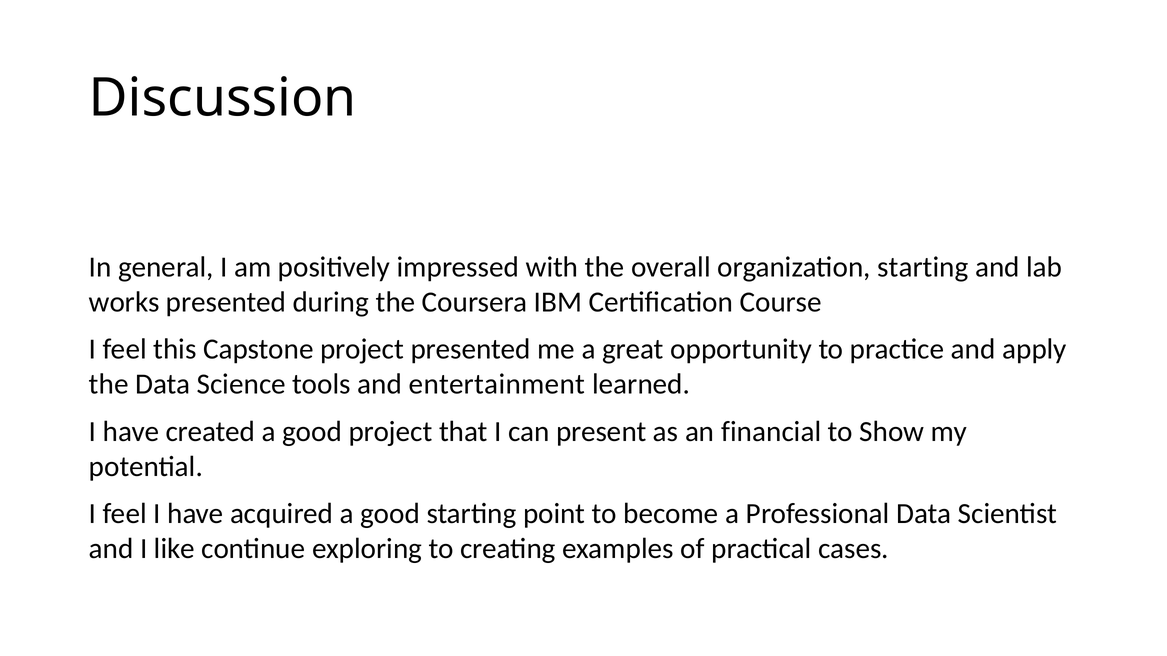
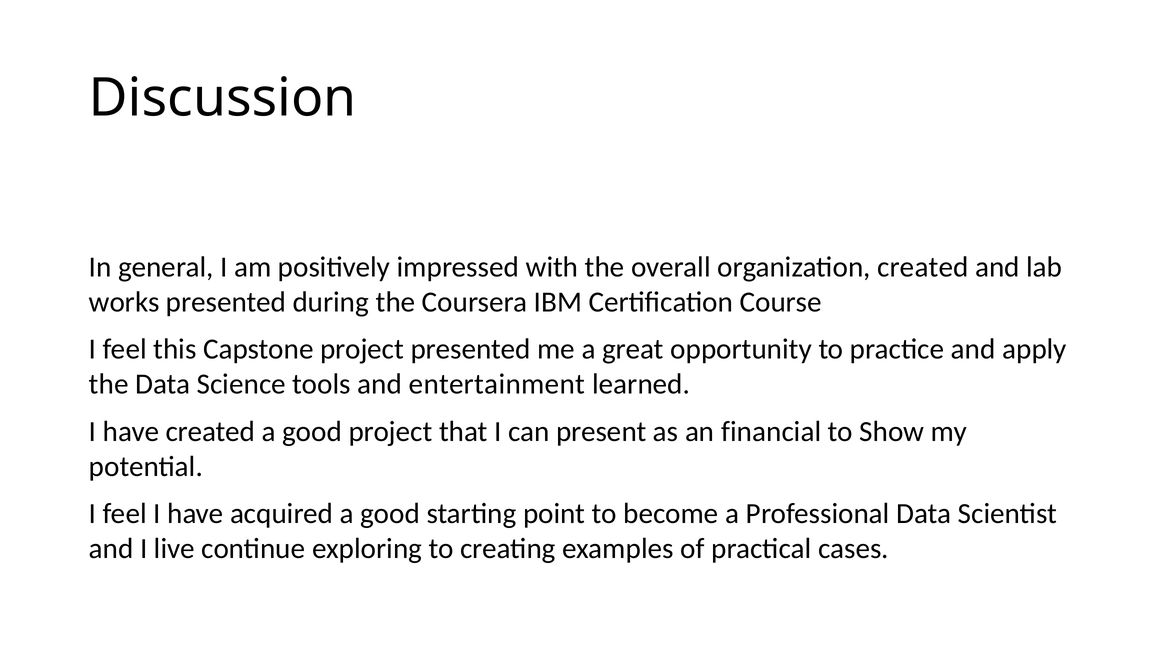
organization starting: starting -> created (923, 267)
like: like -> live (174, 549)
